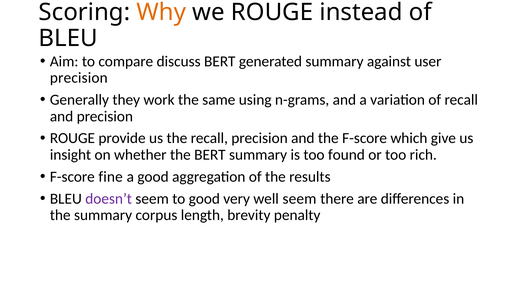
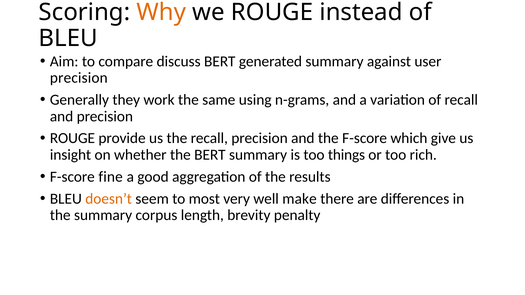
found: found -> things (346, 155)
doesn’t colour: purple -> orange (109, 199)
to good: good -> most (204, 199)
well seem: seem -> make (300, 199)
